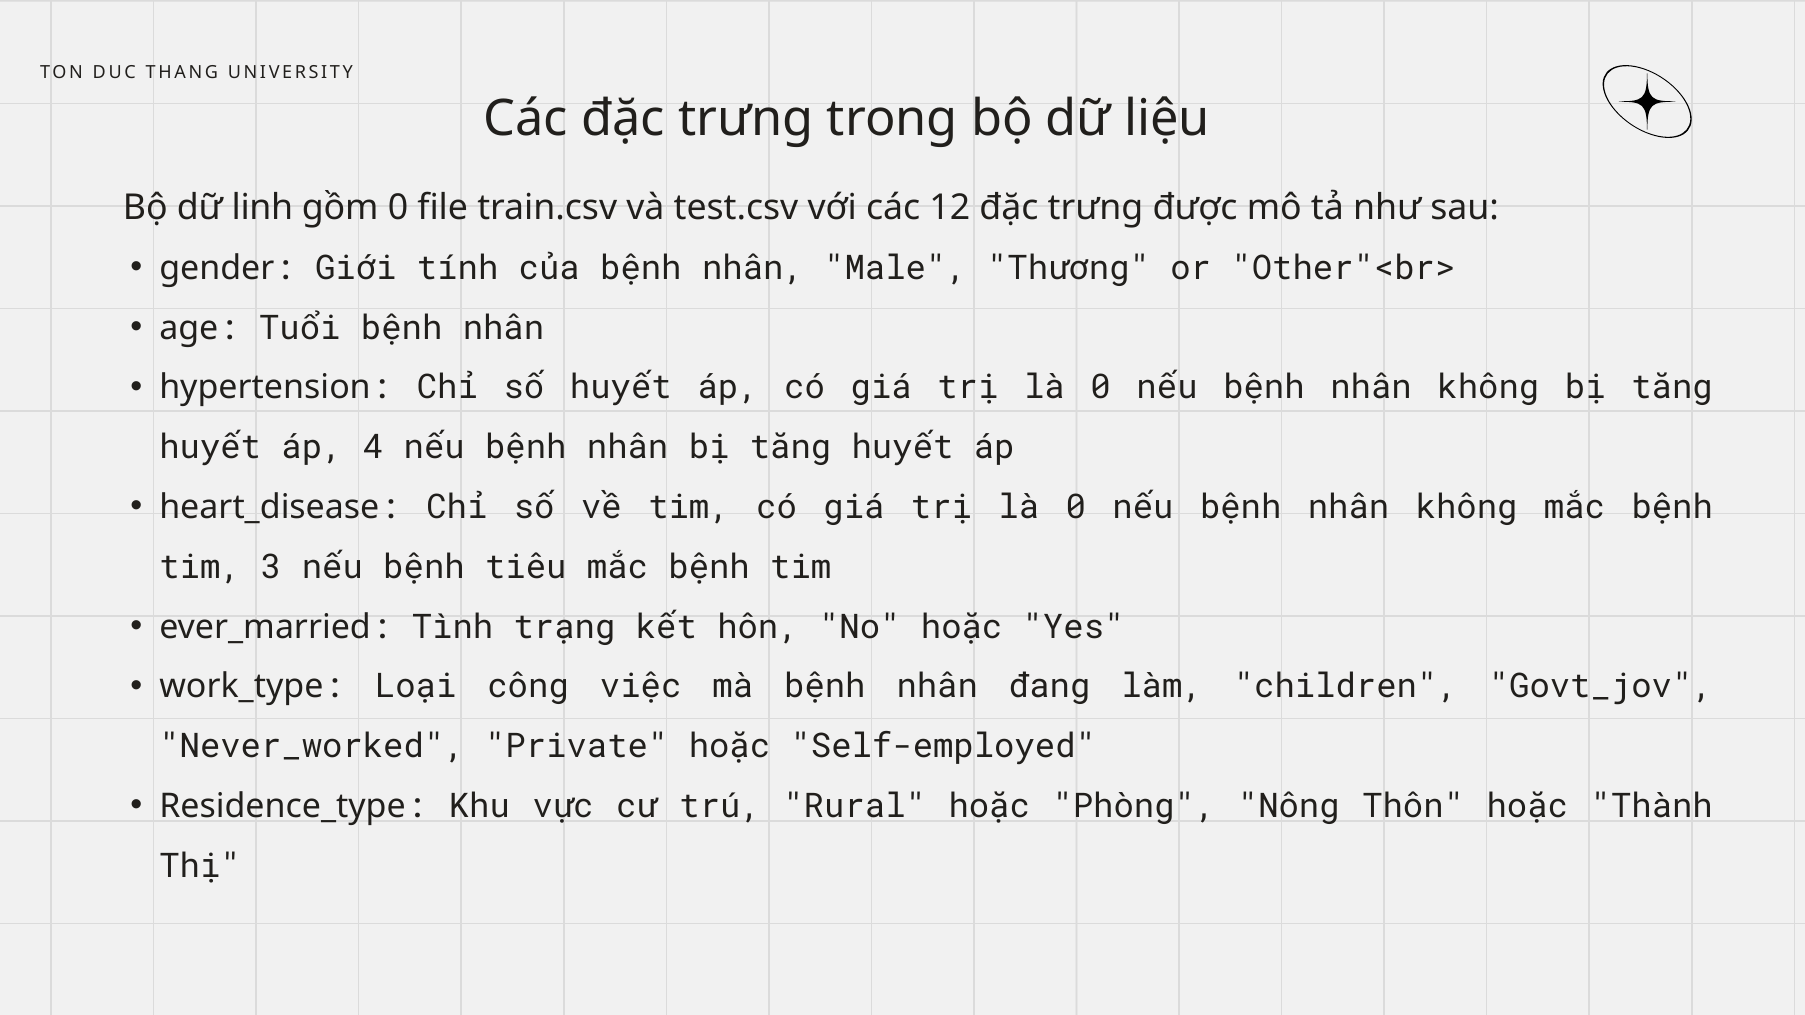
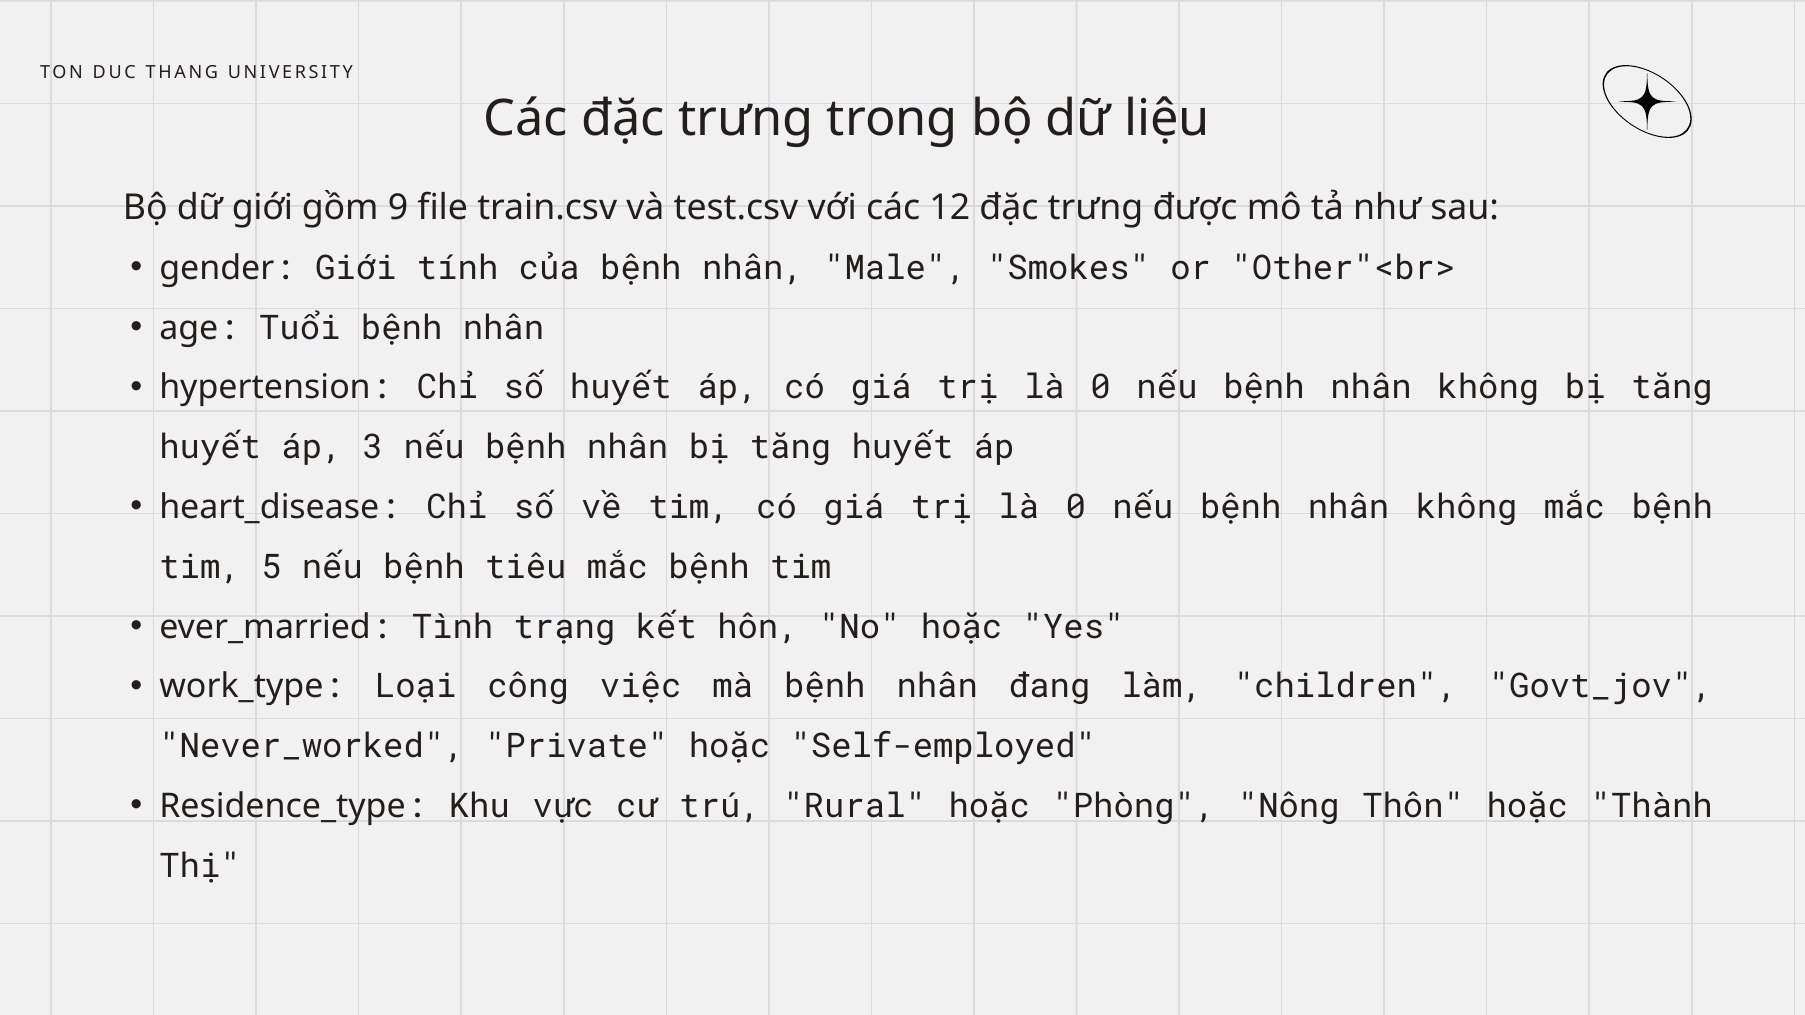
dữ linh: linh -> giới (262, 207)
gồm 0: 0 -> 9 (398, 207)
Thương: Thương -> Smokes (1069, 268)
4: 4 -> 3 (373, 448)
3: 3 -> 5 (271, 567)
